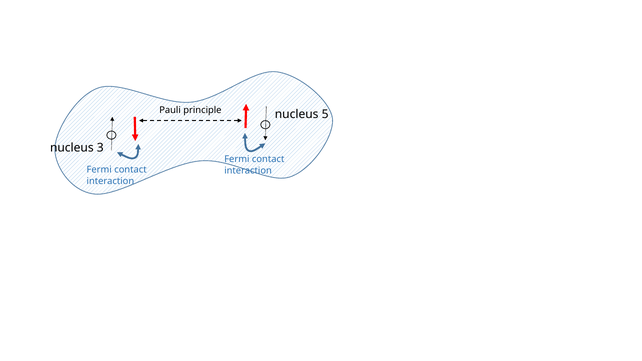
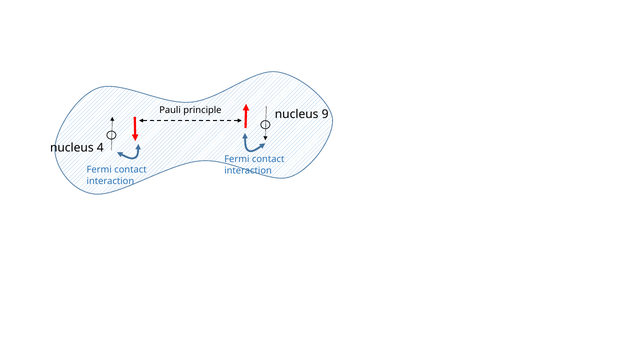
5: 5 -> 9 (325, 114)
3: 3 -> 4 (100, 148)
